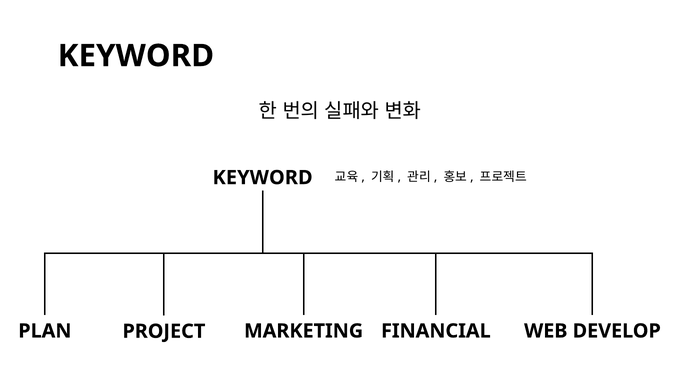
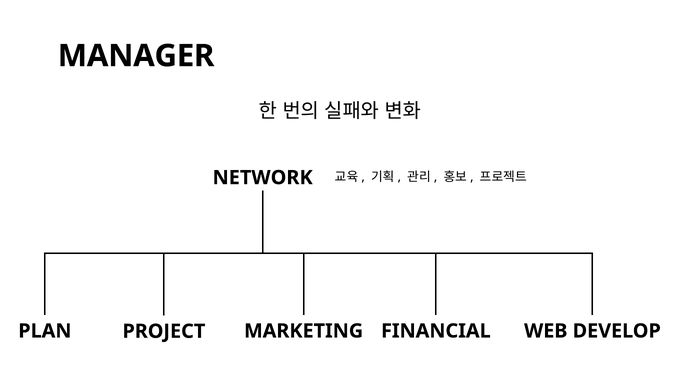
KEYWORD: KEYWORD -> MANAGER (136, 56)
KEYWORD: KEYWORD -> NETWORK (263, 178)
